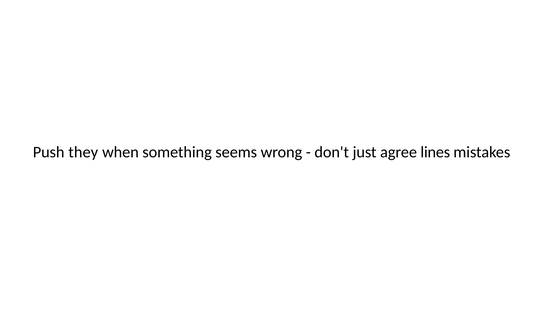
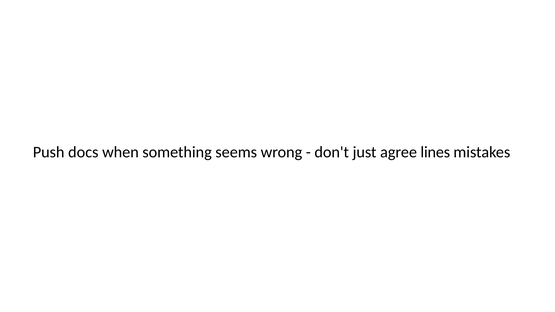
they: they -> docs (83, 152)
